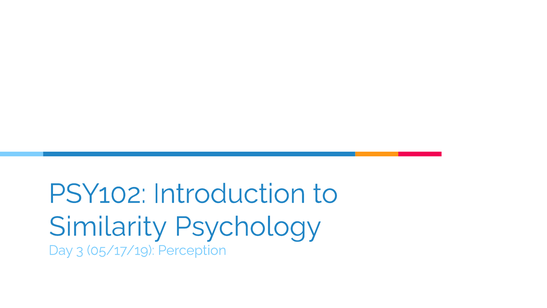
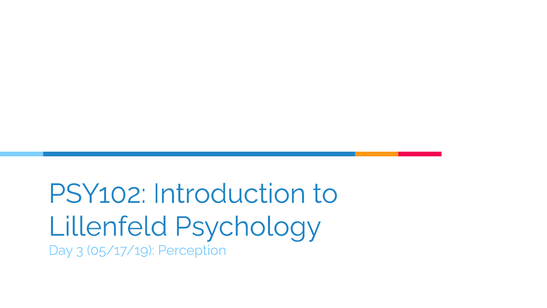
Similarity: Similarity -> Lillenfeld (108, 226)
